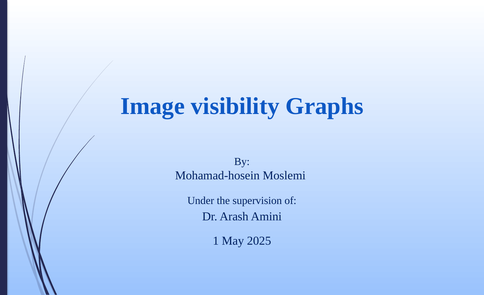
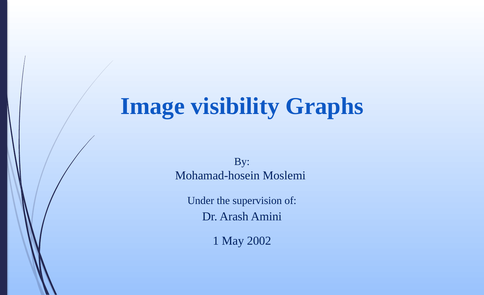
2025: 2025 -> 2002 (259, 241)
